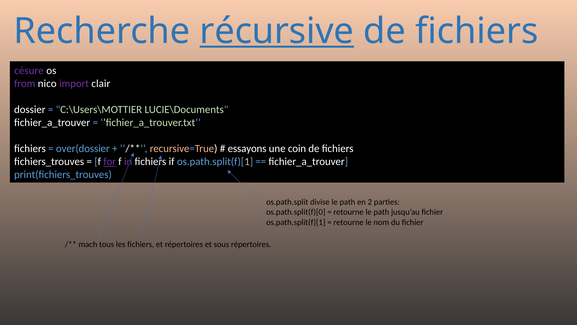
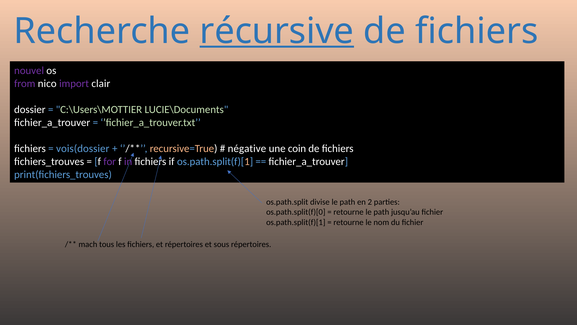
césure: césure -> nouvel (29, 71)
over(dossier: over(dossier -> vois(dossier (83, 148)
essayons: essayons -> négative (247, 148)
for underline: present -> none (110, 161)
